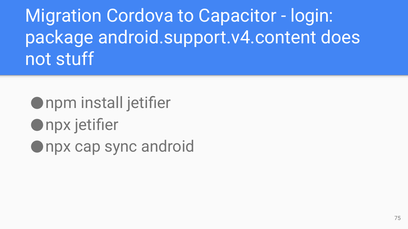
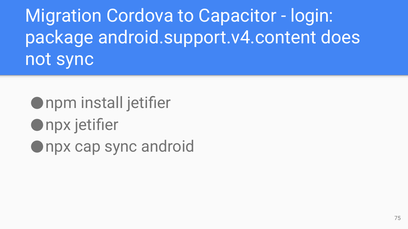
not stuff: stuff -> sync (75, 59)
